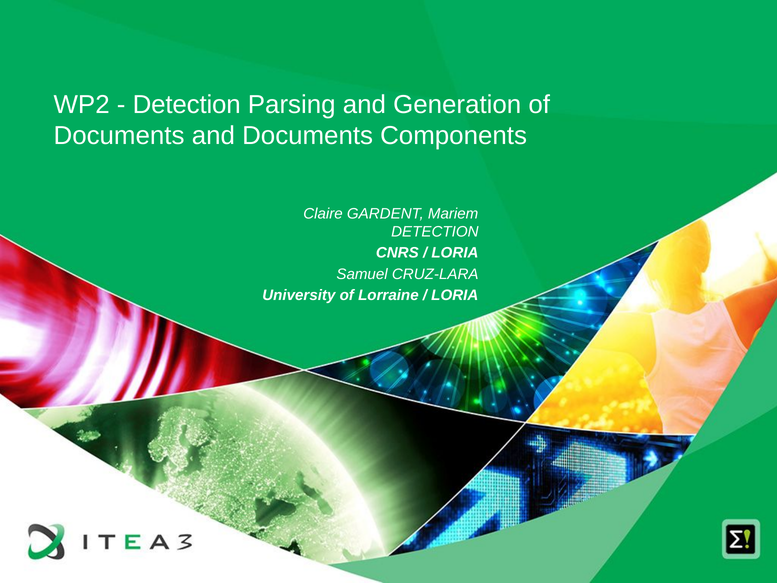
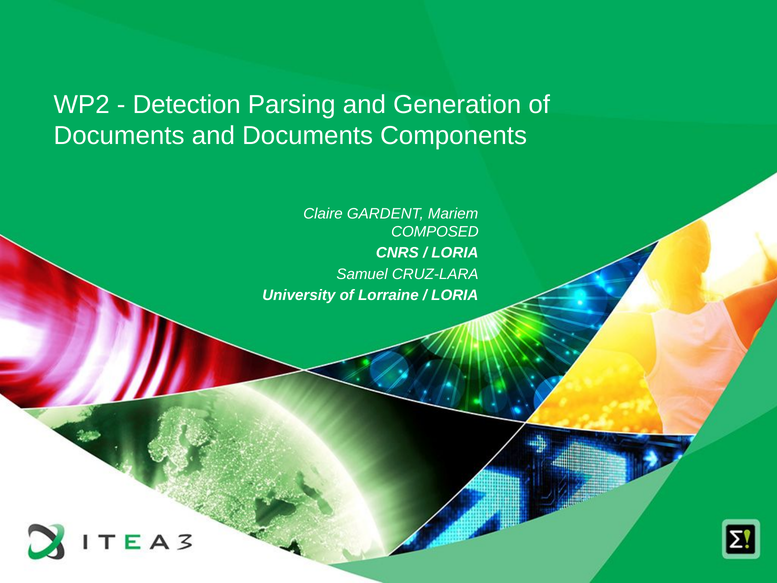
DETECTION: DETECTION -> COMPOSED (435, 232)
